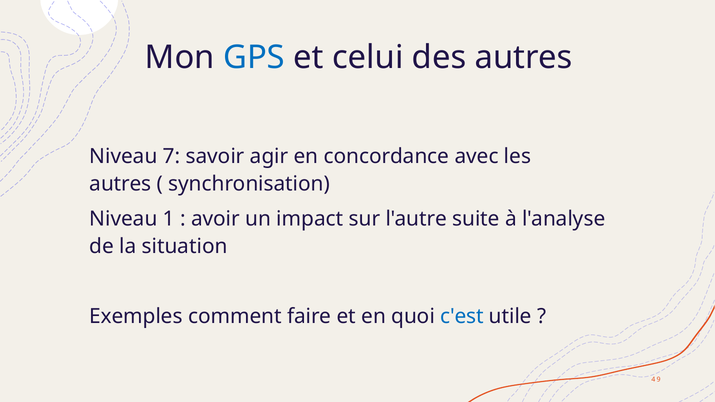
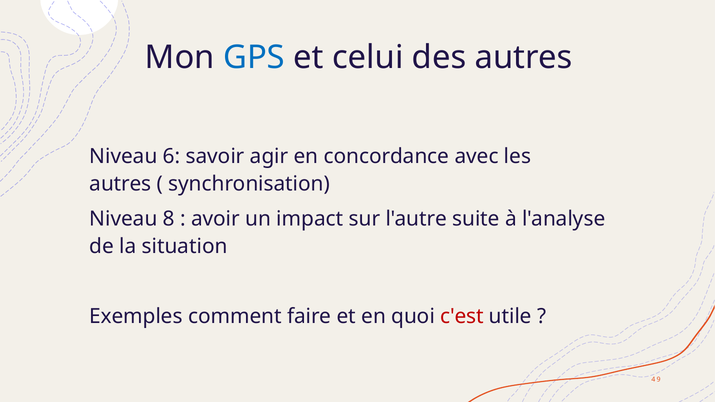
7: 7 -> 6 (172, 157)
1: 1 -> 8 (169, 219)
c'est colour: blue -> red (462, 317)
